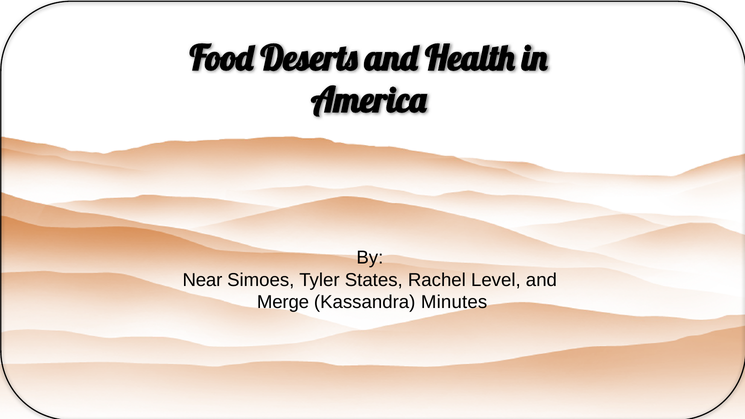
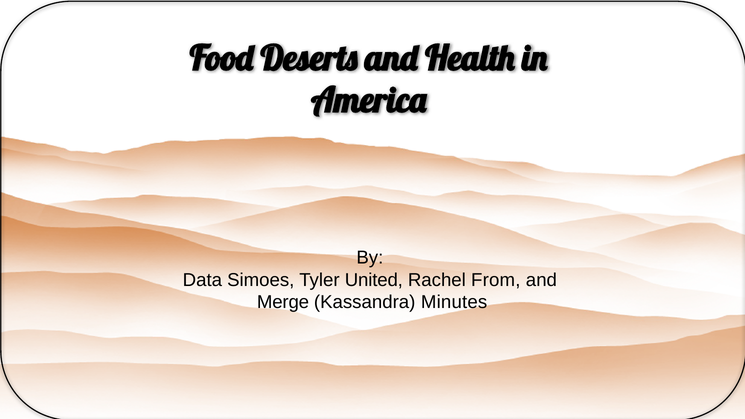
Near: Near -> Data (202, 280)
States: States -> United (374, 280)
Level: Level -> From (496, 280)
